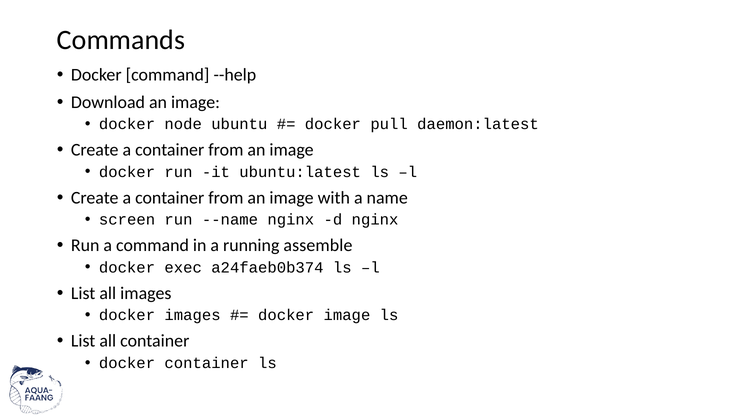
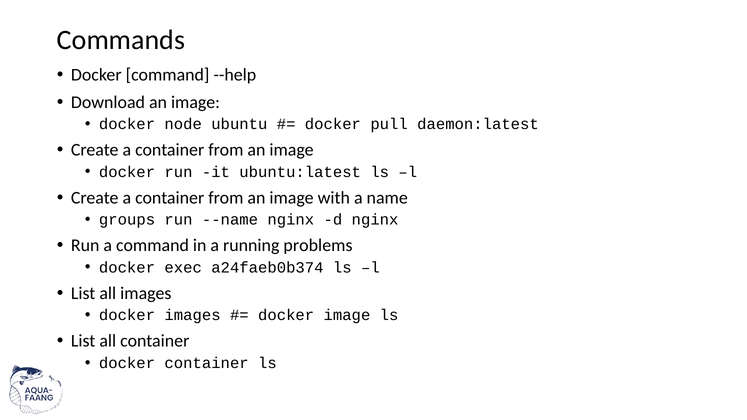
screen: screen -> groups (127, 220)
assemble: assemble -> problems (318, 246)
